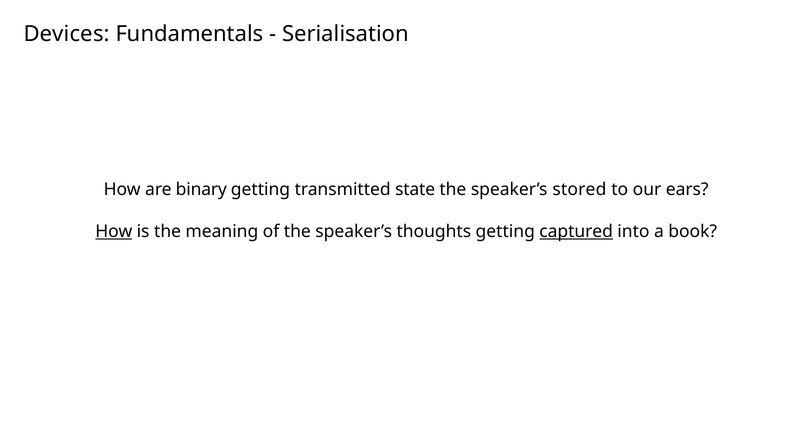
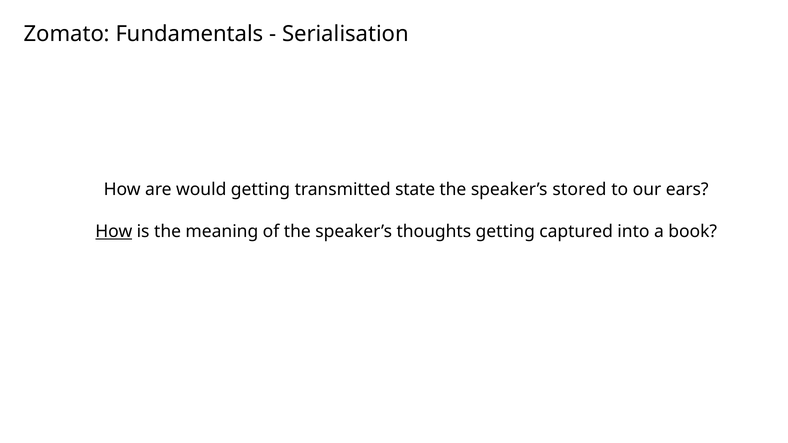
Devices: Devices -> Zomato (67, 34)
binary: binary -> would (201, 190)
captured underline: present -> none (576, 232)
